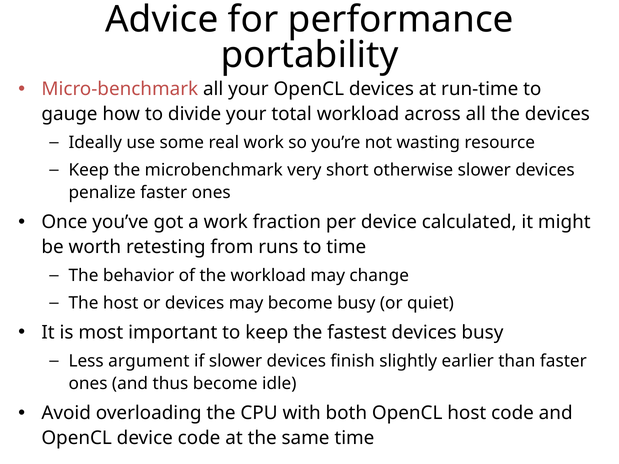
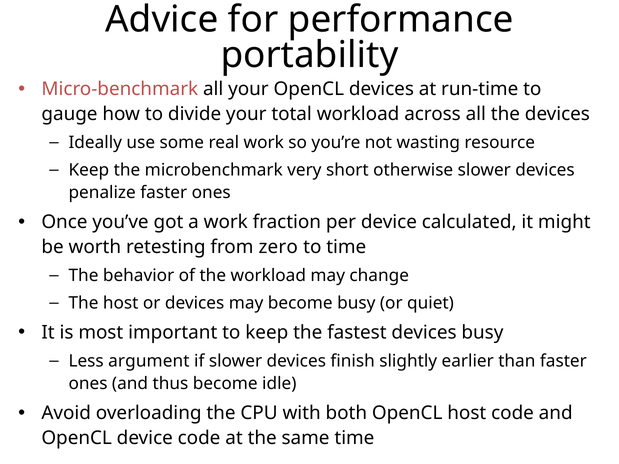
runs: runs -> zero (278, 247)
